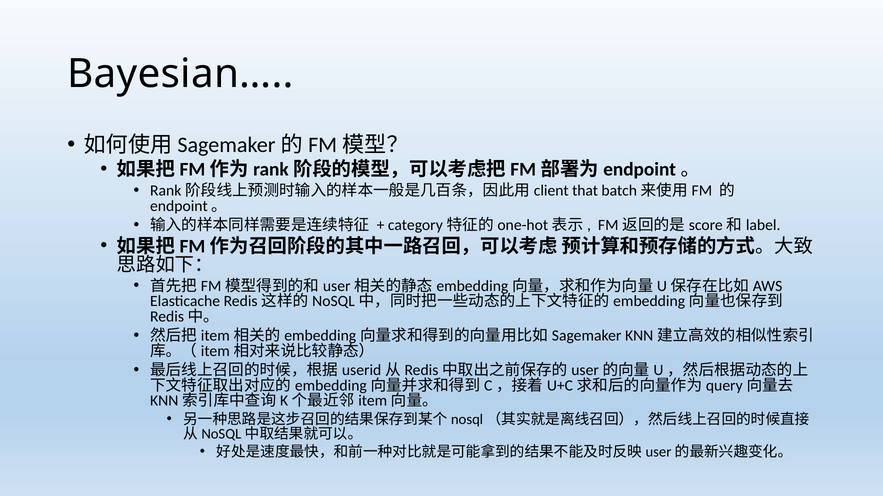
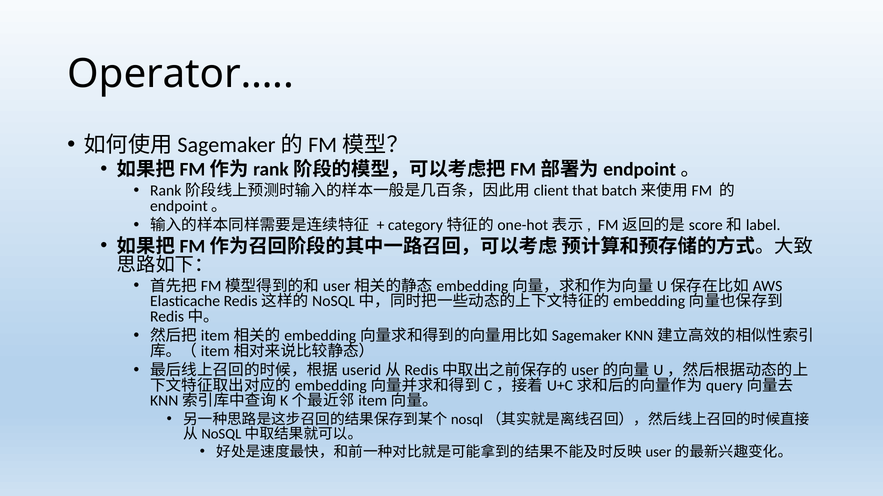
Bayesian…: Bayesian… -> Operator… (181, 74)
